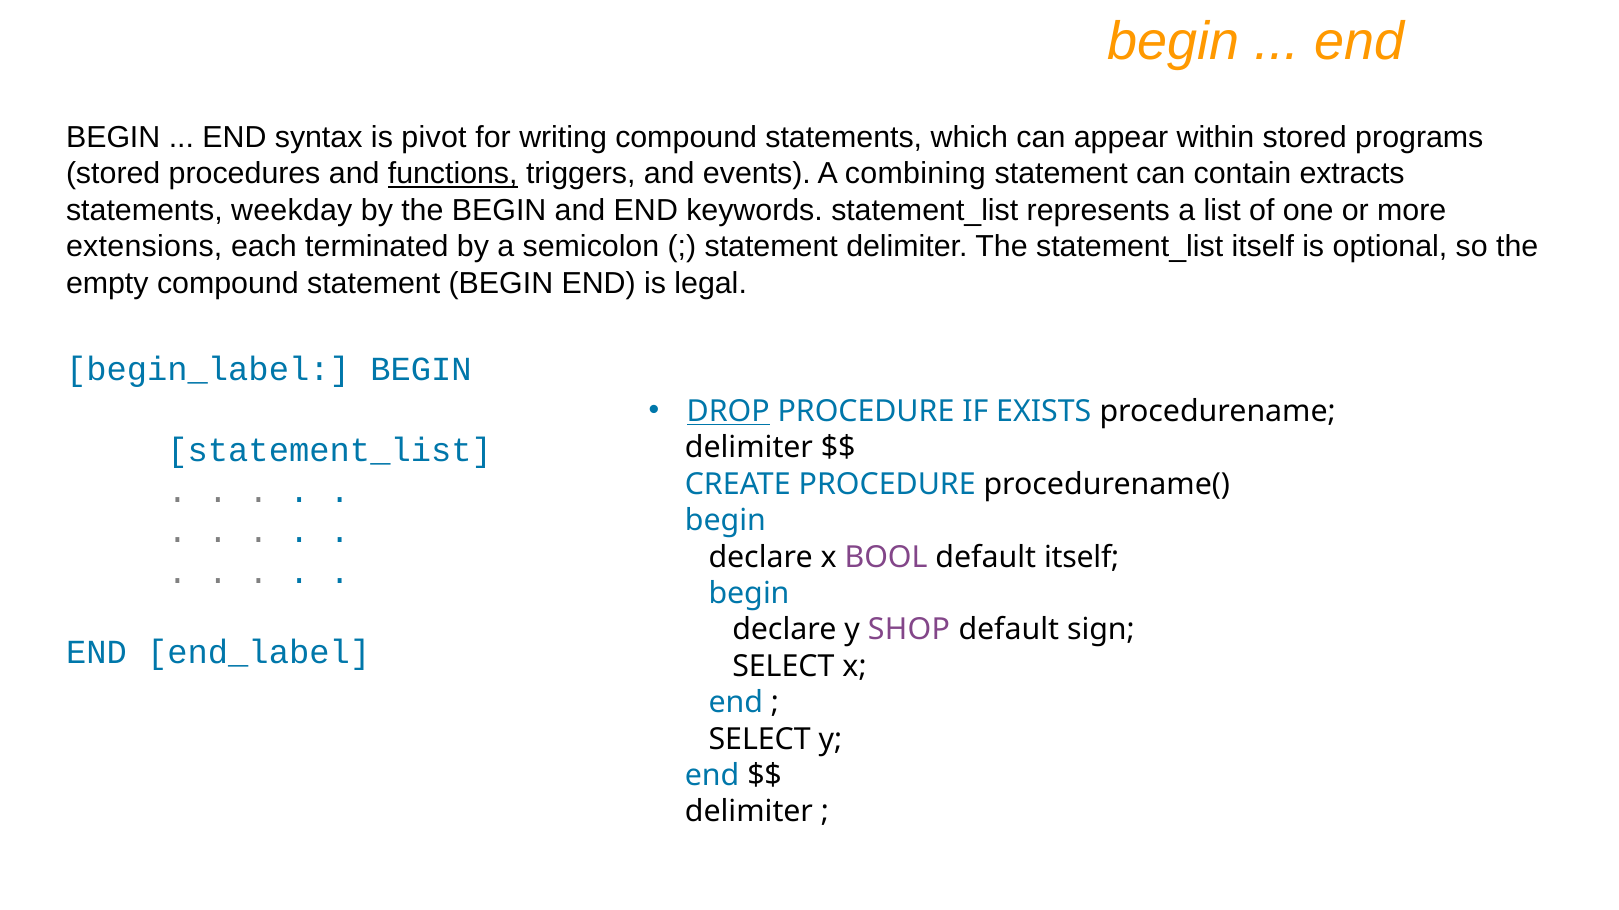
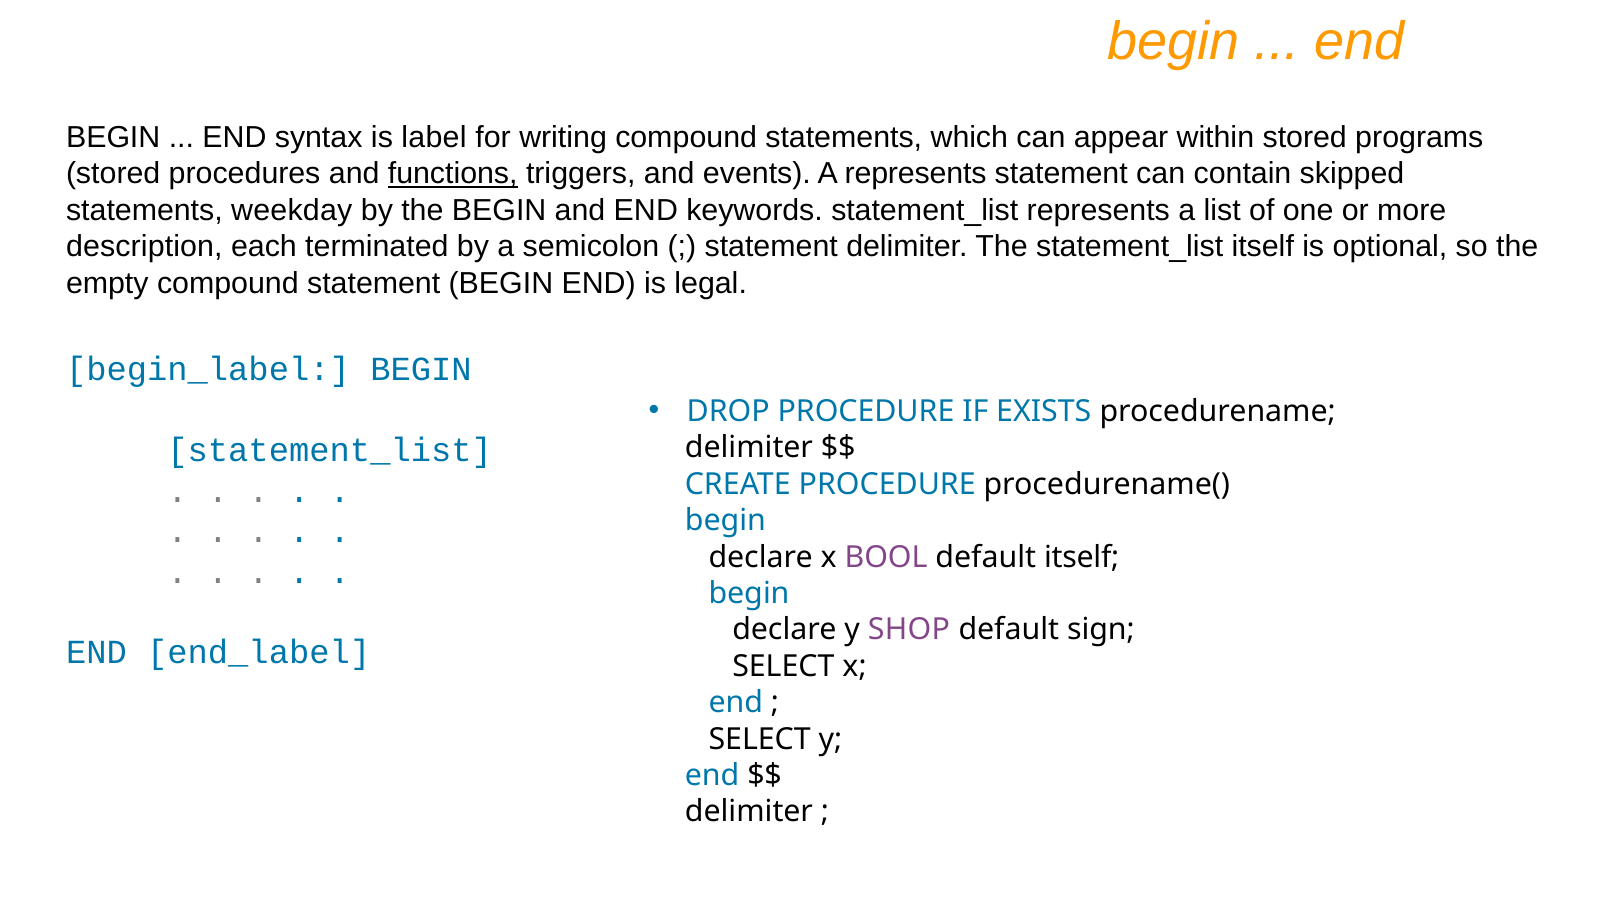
pivot: pivot -> label (434, 138)
A combining: combining -> represents (916, 174)
extracts: extracts -> skipped (1352, 174)
extensions: extensions -> description (144, 247)
DROP underline: present -> none (728, 412)
